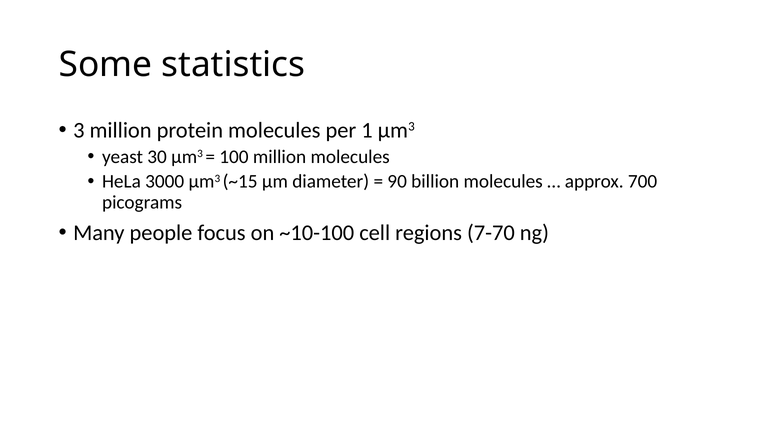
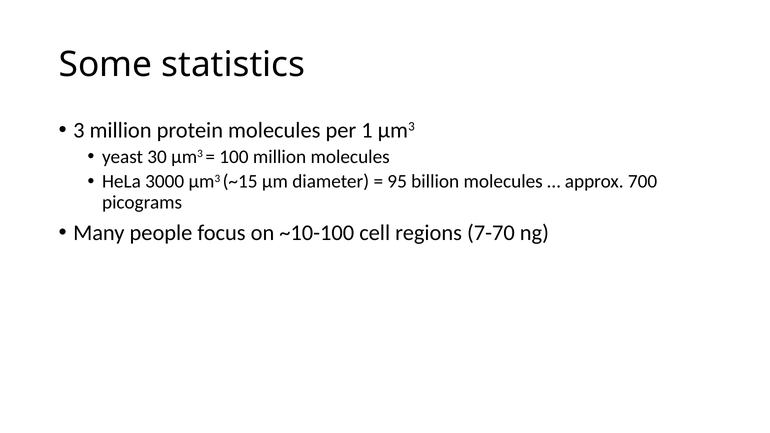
90: 90 -> 95 (397, 182)
